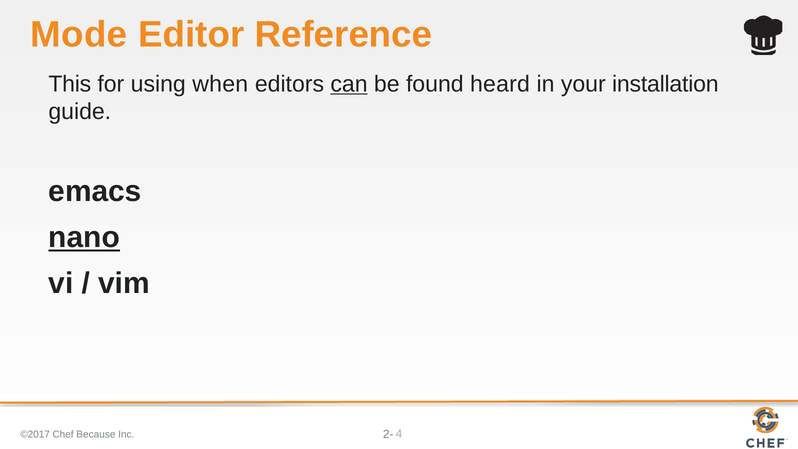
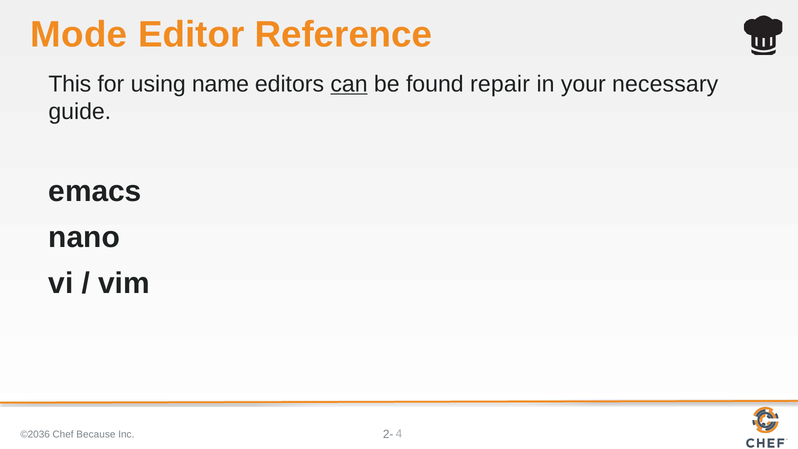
when: when -> name (220, 84)
heard: heard -> repair (500, 84)
installation: installation -> necessary (665, 84)
nano underline: present -> none (84, 237)
©2017: ©2017 -> ©2036 (35, 434)
